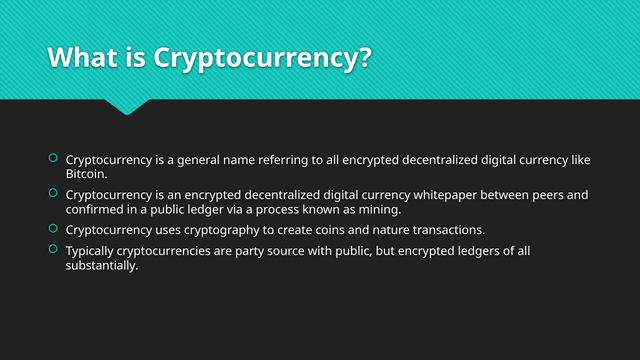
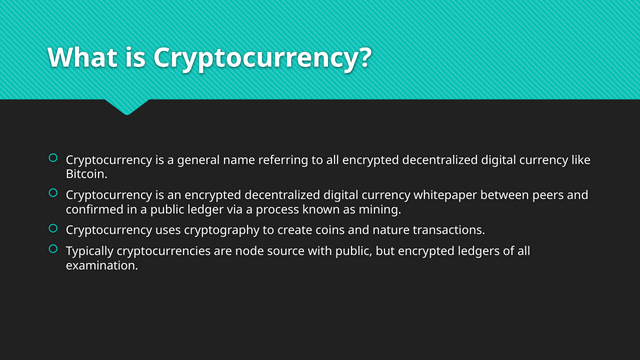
party: party -> node (250, 251)
substantially: substantially -> examination (102, 266)
